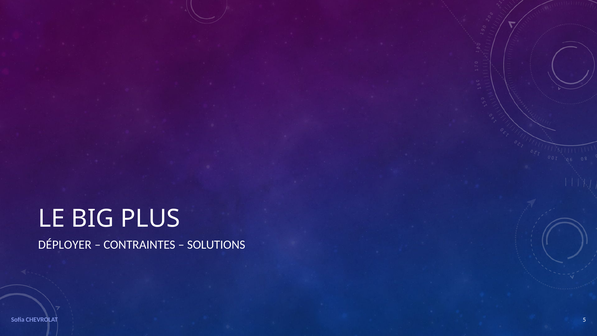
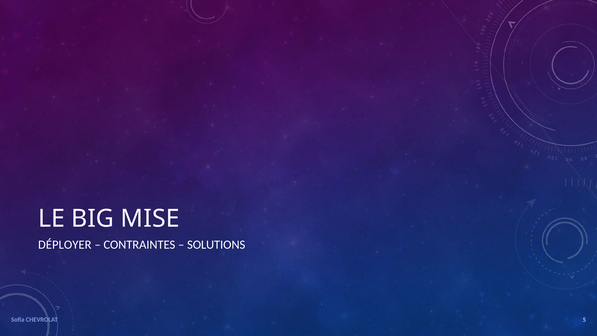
PLUS: PLUS -> MISE (150, 219)
